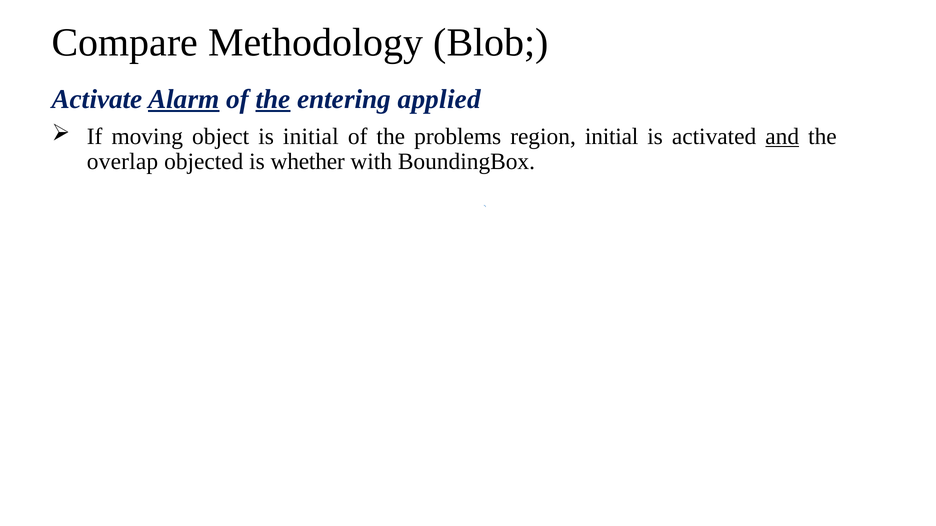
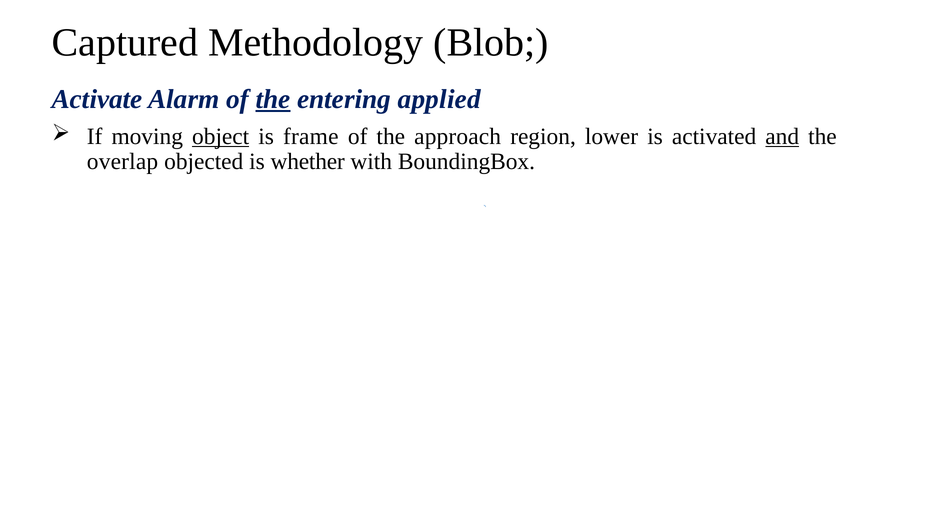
Compare: Compare -> Captured (125, 43)
Alarm underline: present -> none (184, 99)
object underline: none -> present (221, 137)
is initial: initial -> frame (311, 137)
problems: problems -> approach (458, 137)
region initial: initial -> lower (612, 137)
